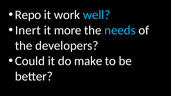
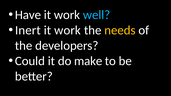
Repo: Repo -> Have (28, 15)
more: more -> work (68, 30)
needs colour: light blue -> yellow (120, 30)
